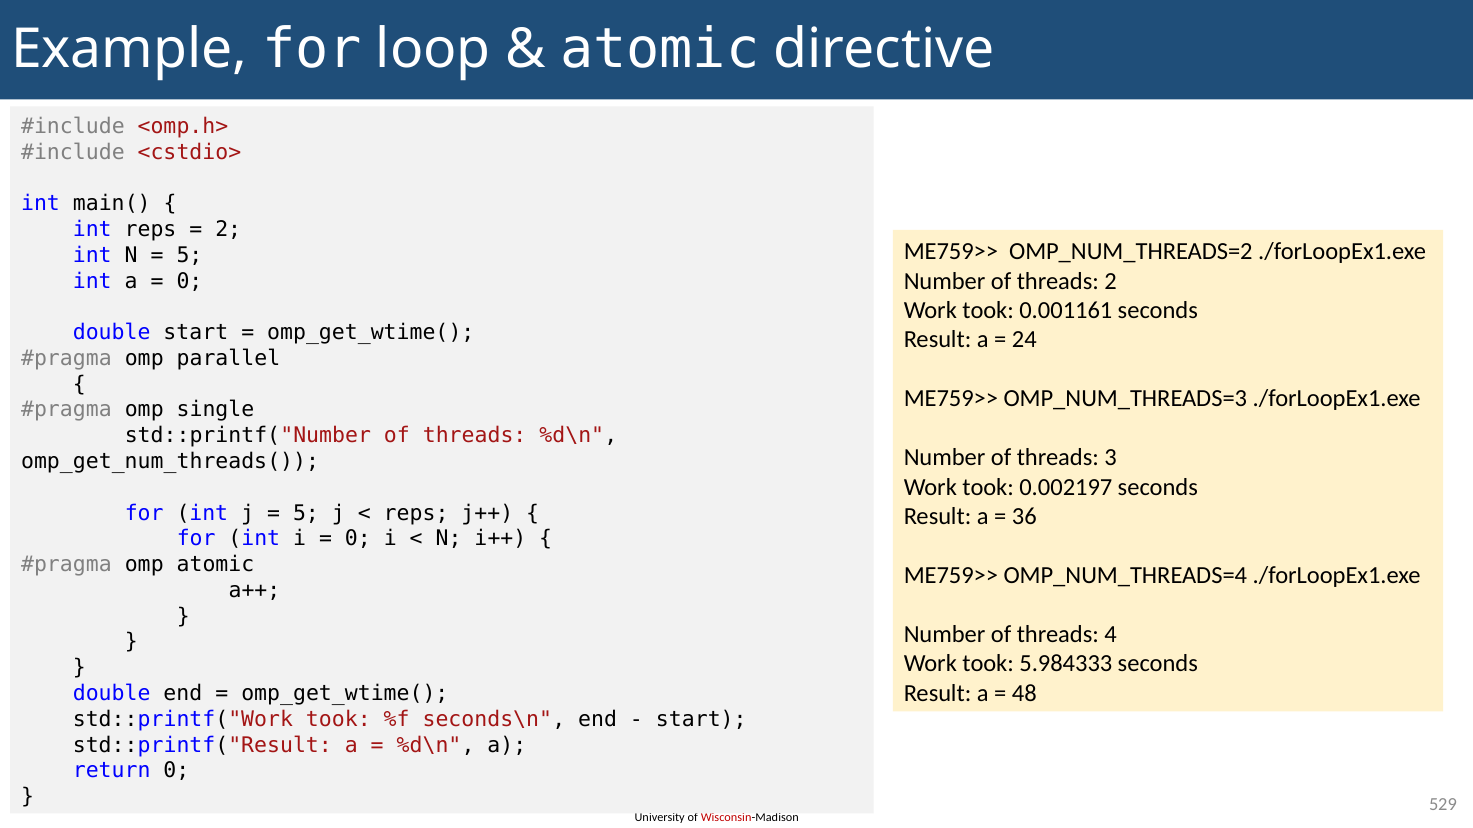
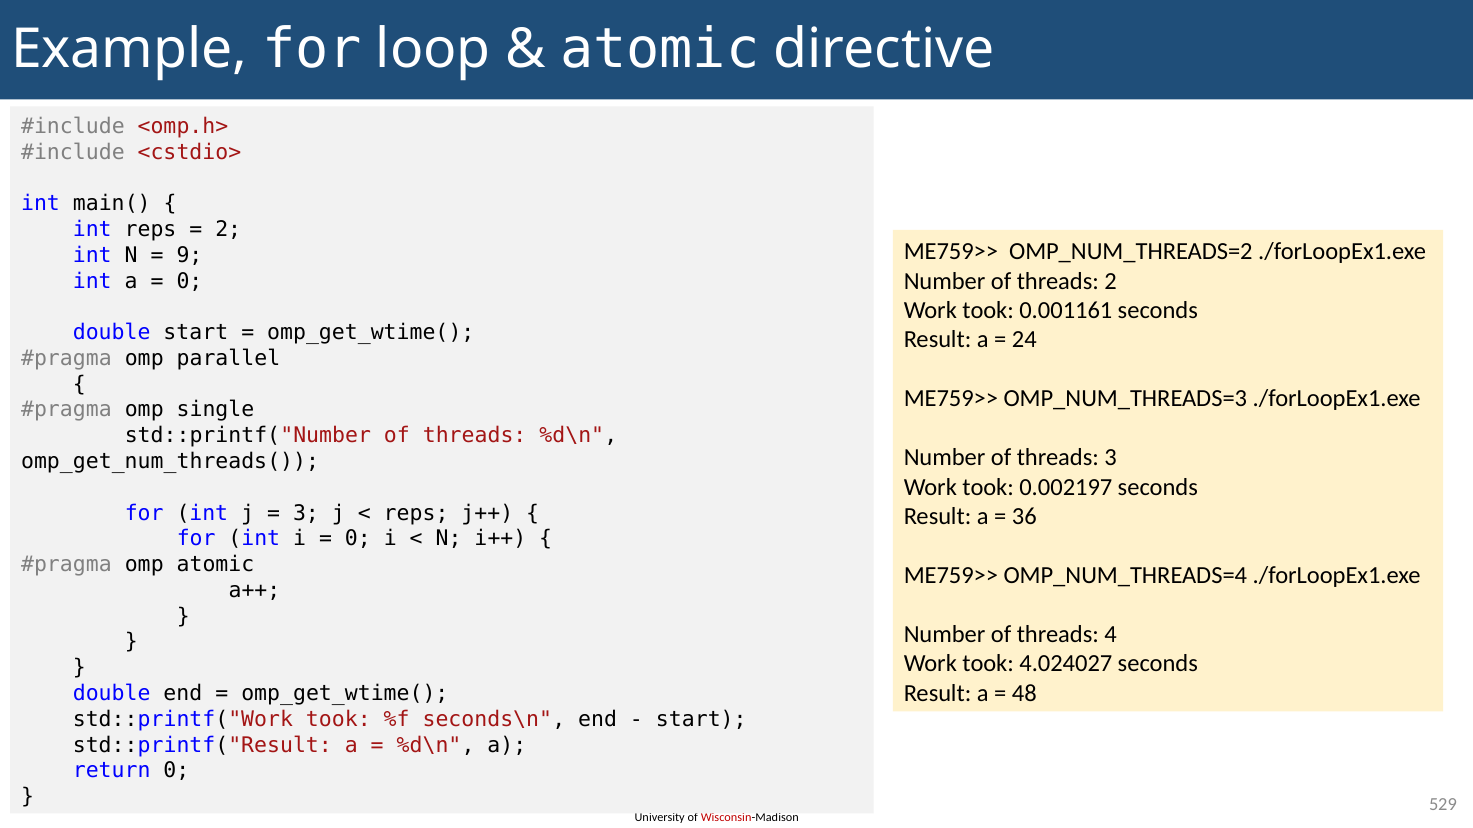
5: 5 -> 9 (189, 255)
5: 5 -> 3 (306, 513)
5.984333: 5.984333 -> 4.024027 (1066, 664)
